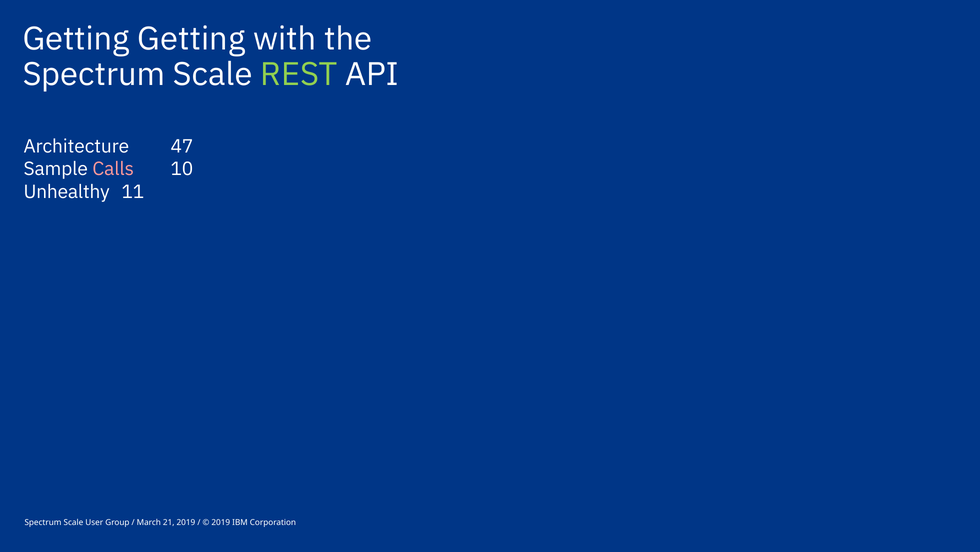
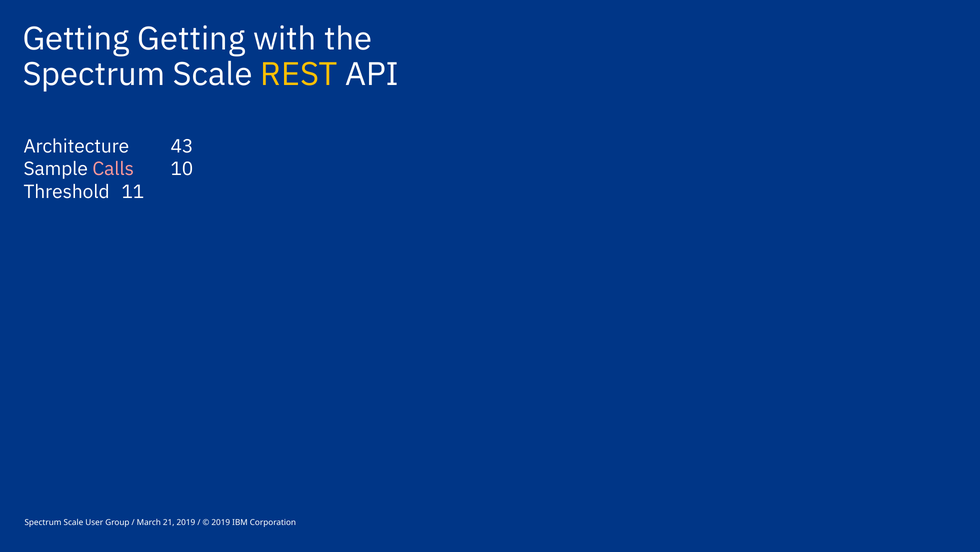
REST colour: light green -> yellow (299, 74)
47: 47 -> 43 (182, 146)
Unhealthy: Unhealthy -> Threshold (67, 192)
